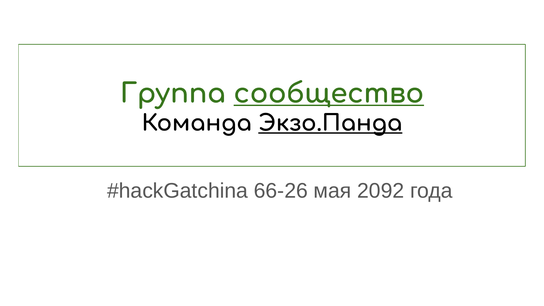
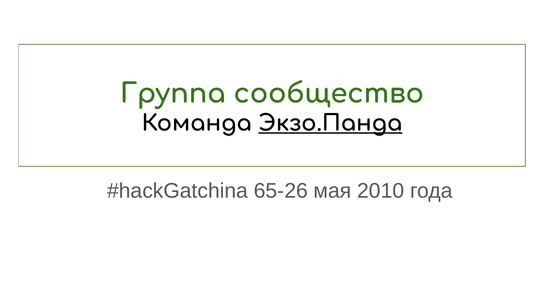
сообщество underline: present -> none (329, 94)
66-26: 66-26 -> 65-26 (281, 191)
2092: 2092 -> 2010 (381, 191)
